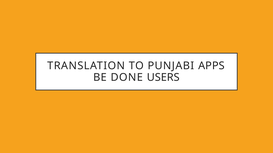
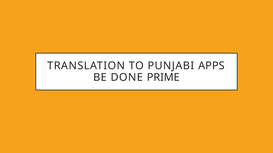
USERS: USERS -> PRIME (163, 78)
